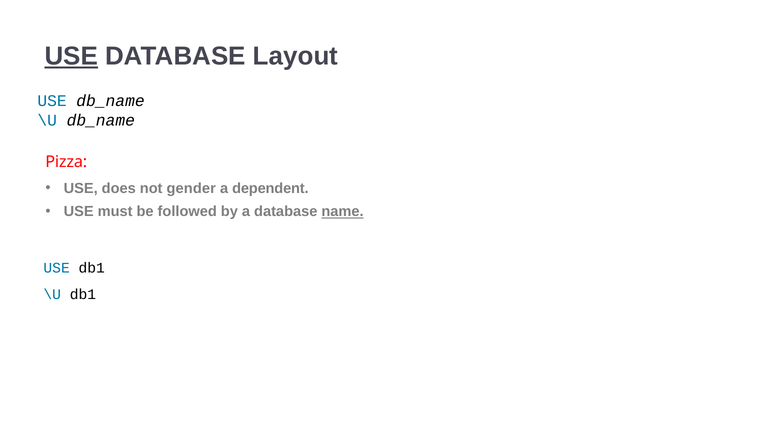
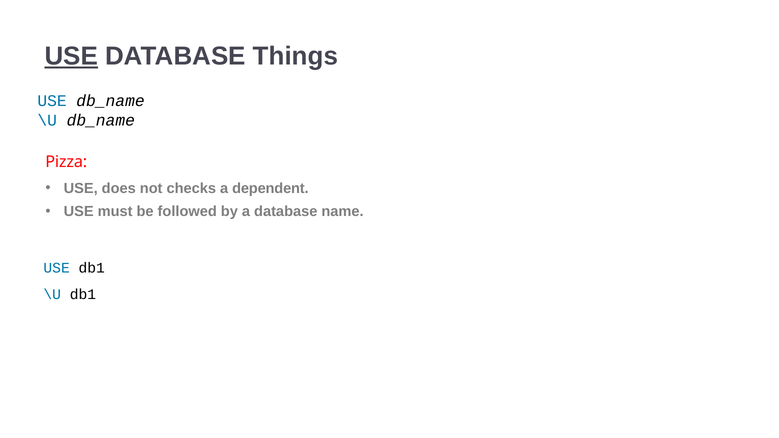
Layout: Layout -> Things (296, 56)
gender: gender -> checks (191, 188)
name underline: present -> none (343, 212)
